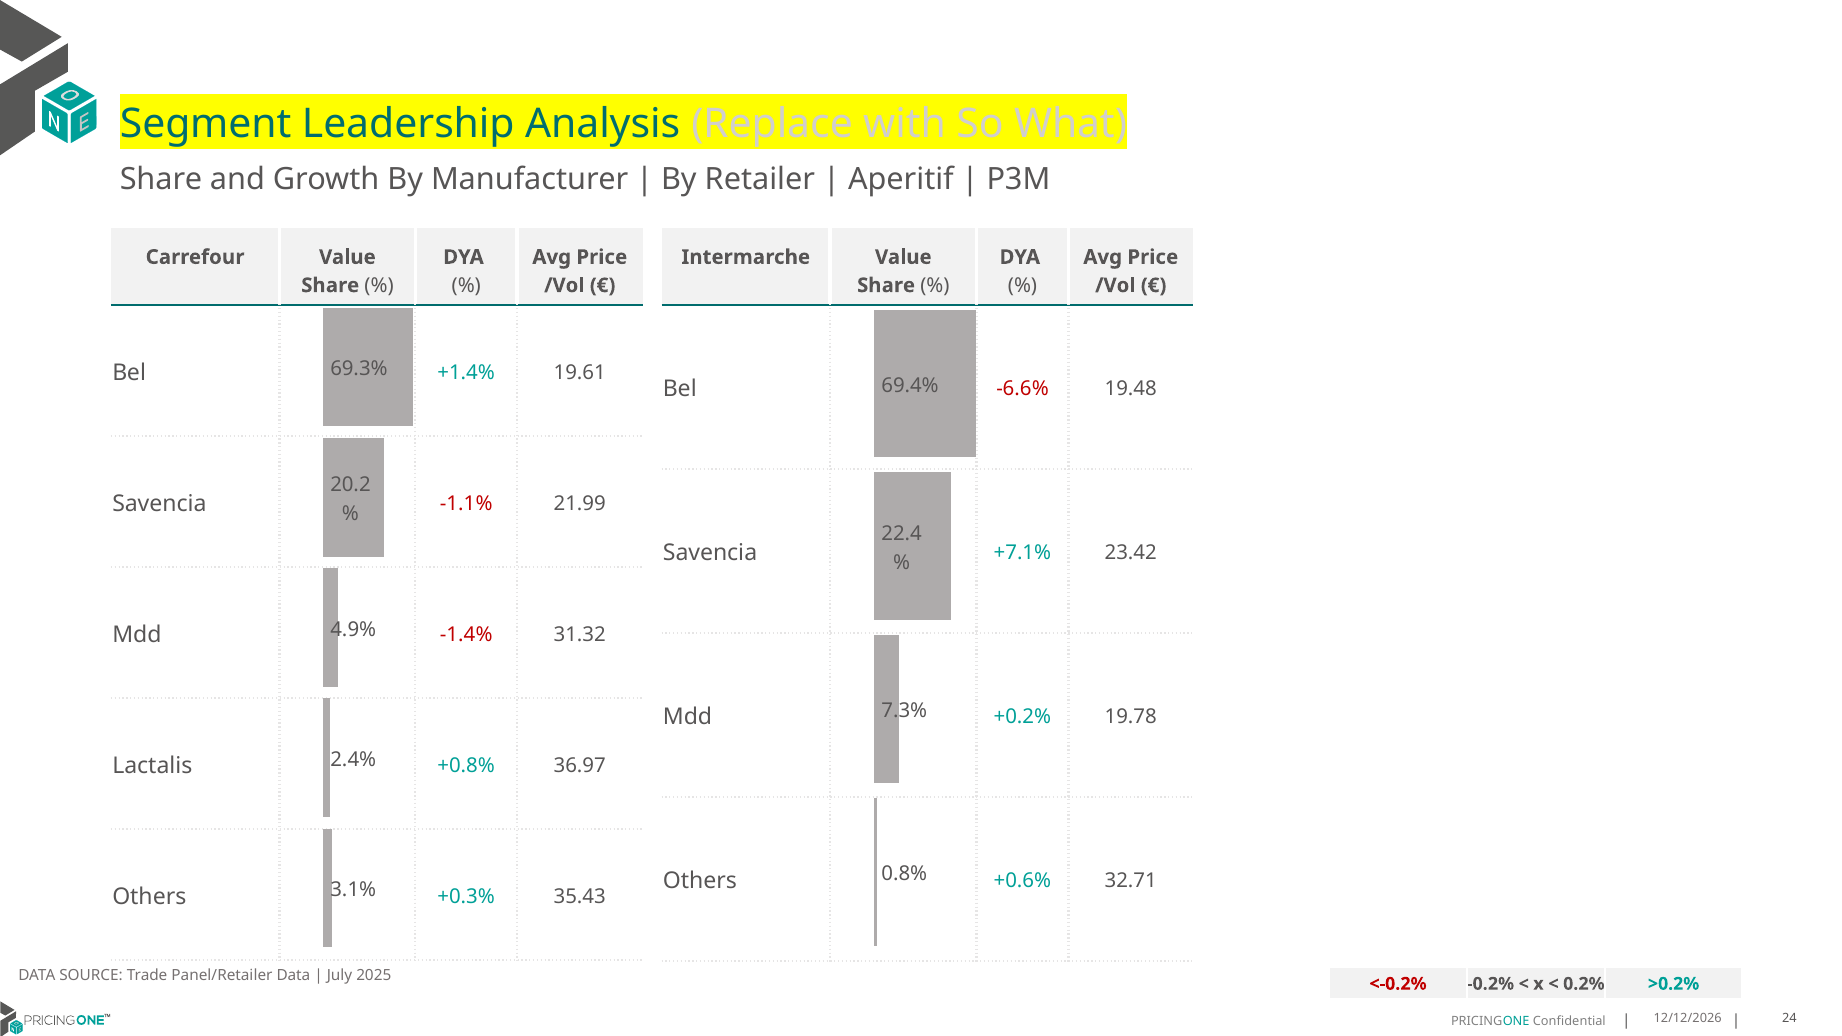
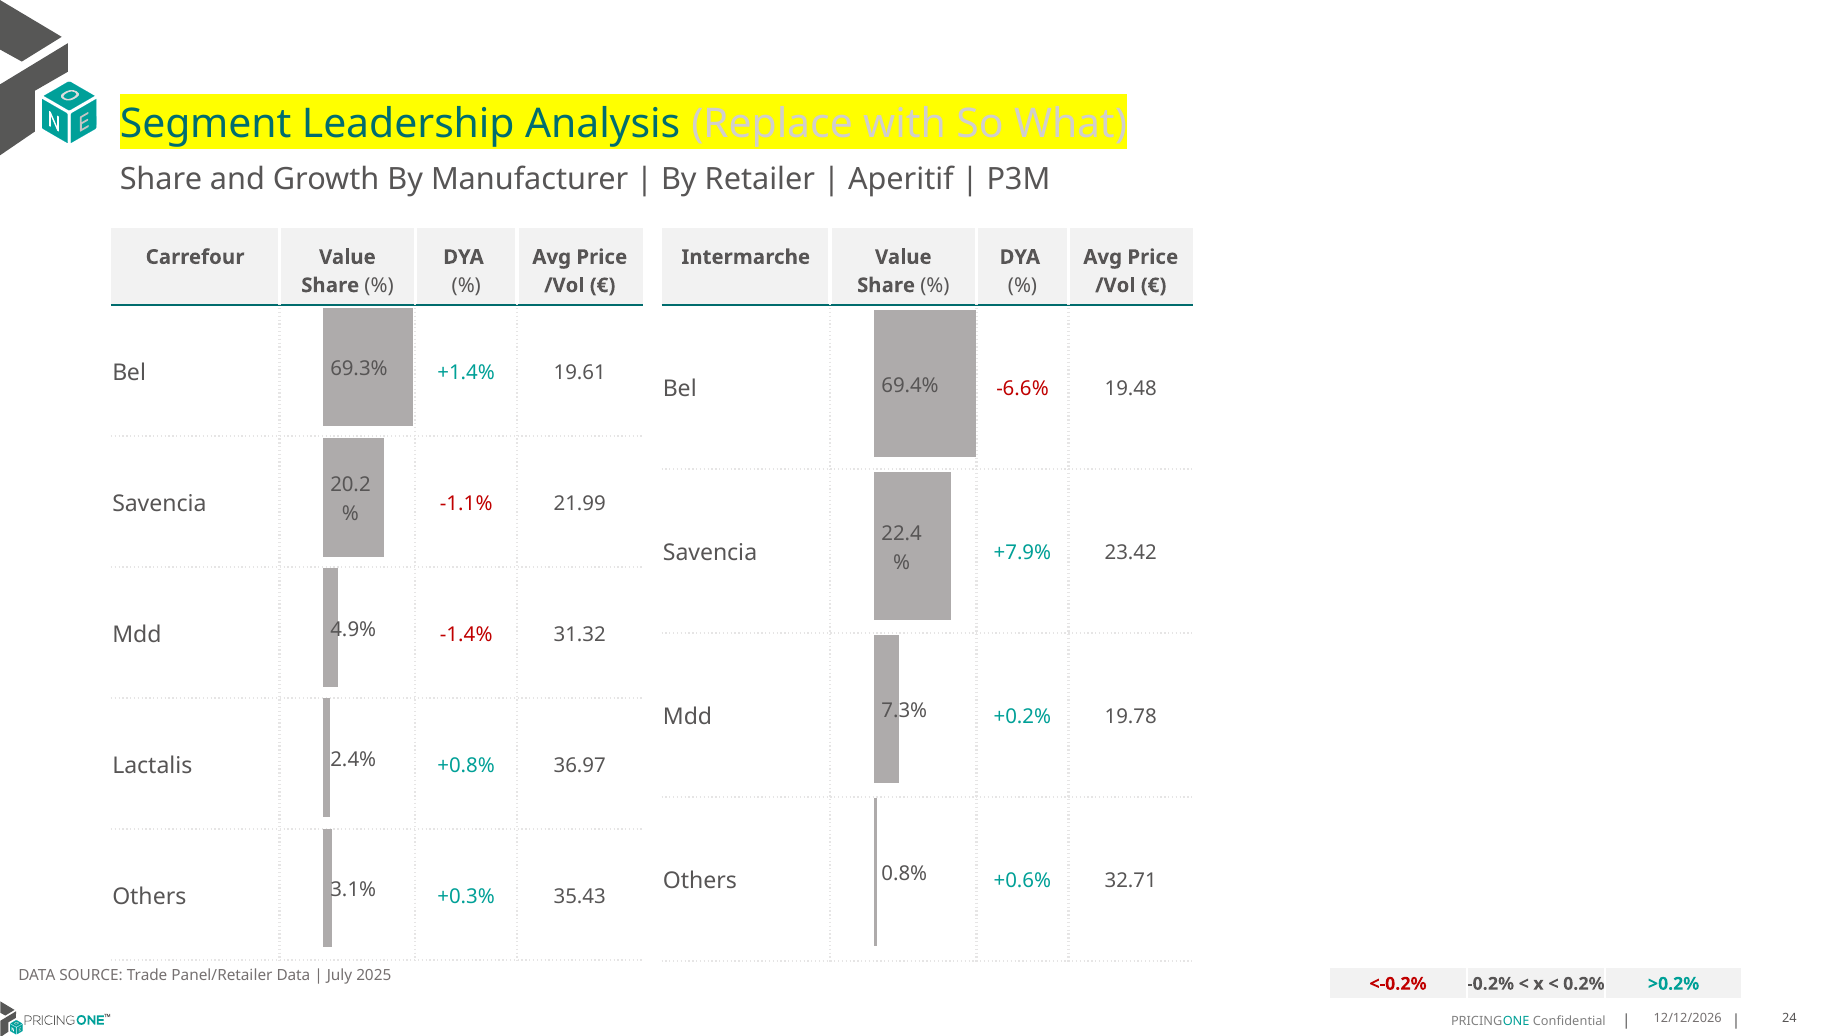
+7.1%: +7.1% -> +7.9% (1022, 553)
